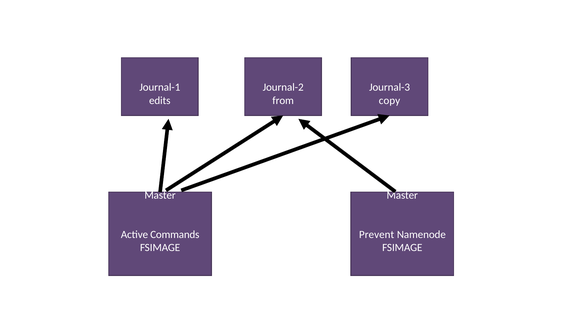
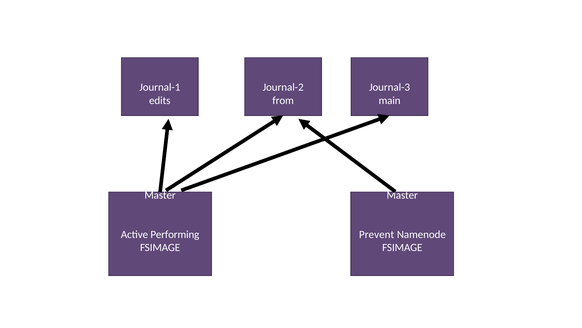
copy: copy -> main (390, 100)
Commands: Commands -> Performing (175, 234)
